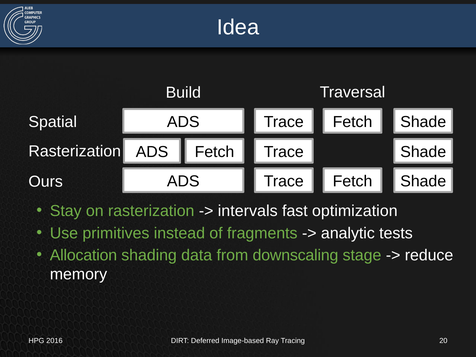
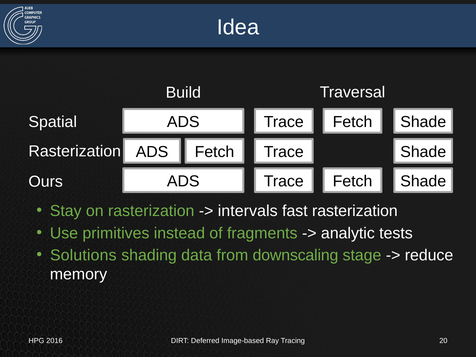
fast optimization: optimization -> rasterization (355, 211)
Allocation: Allocation -> Solutions (83, 255)
